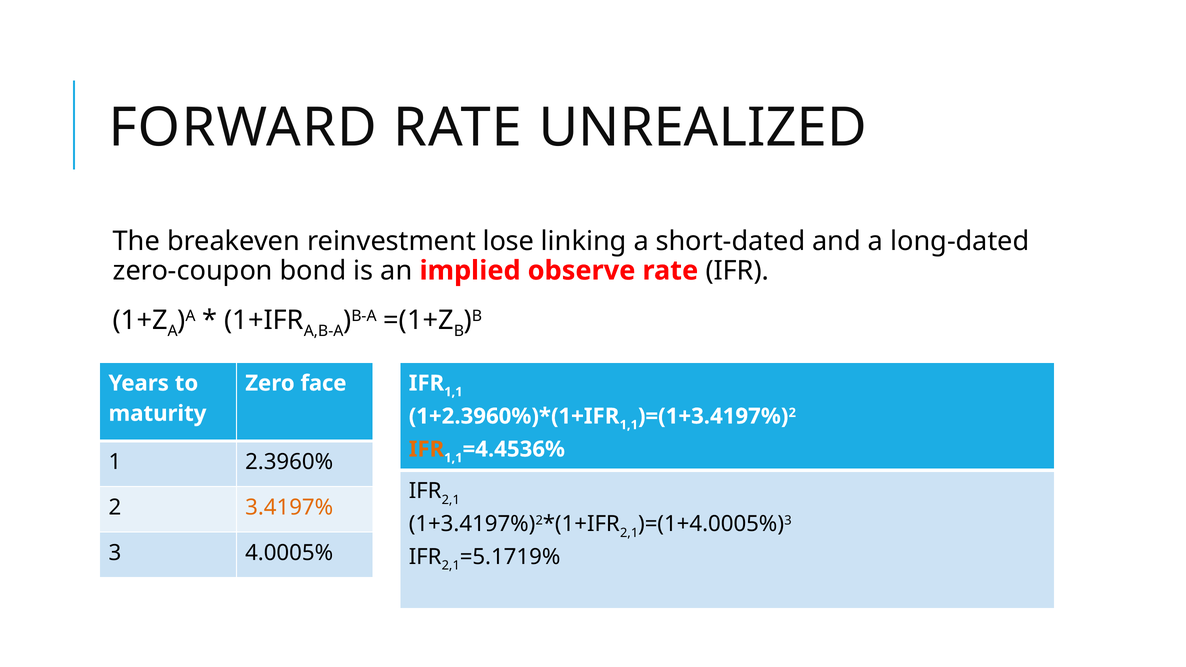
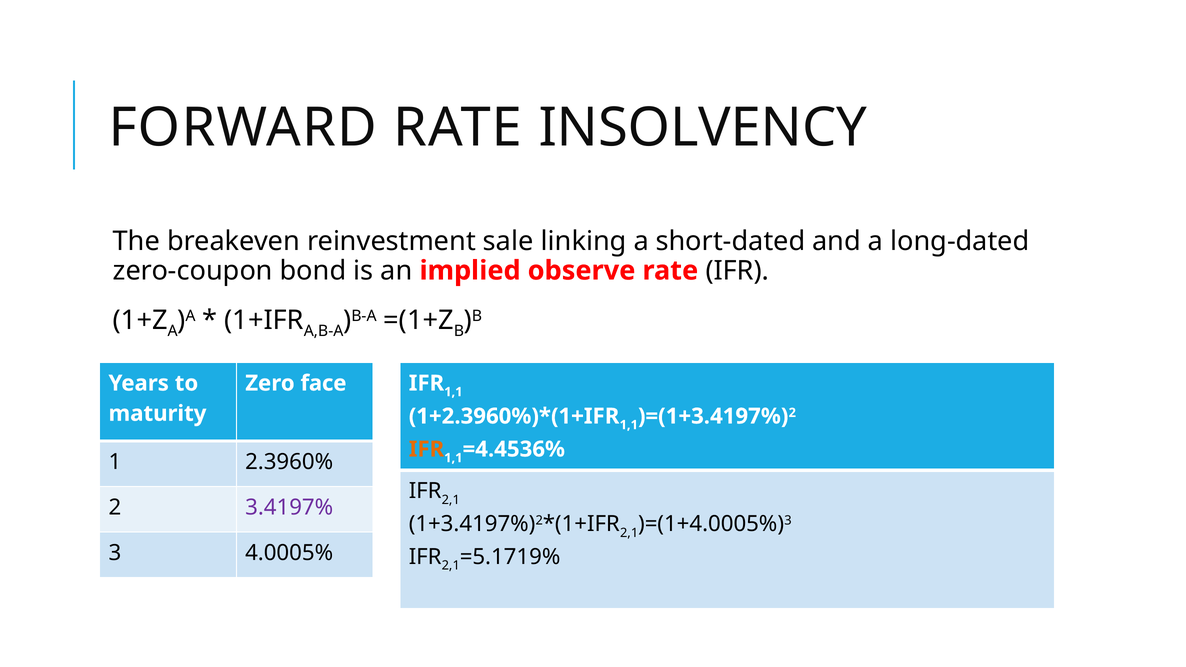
UNREALIZED: UNREALIZED -> INSOLVENCY (703, 128)
lose: lose -> sale (508, 241)
3.4197% colour: orange -> purple (289, 508)
